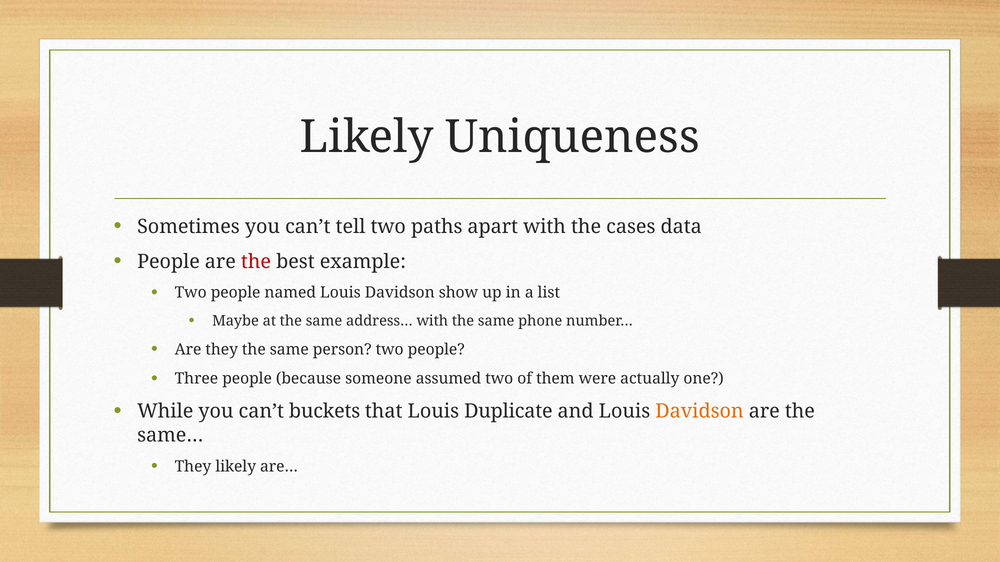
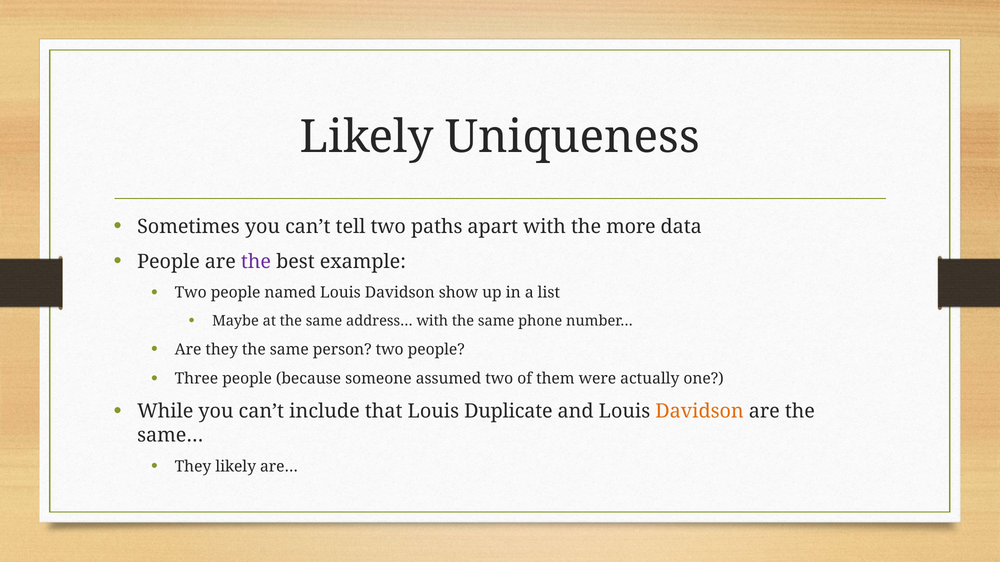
cases: cases -> more (631, 227)
the colour: red -> purple (256, 262)
buckets: buckets -> include (324, 412)
